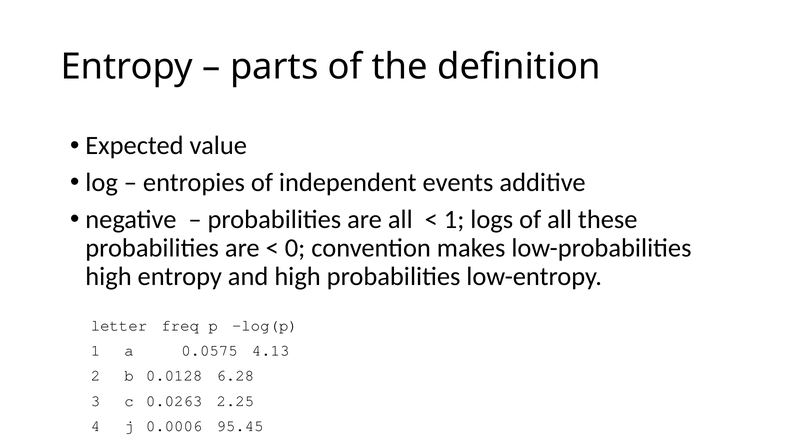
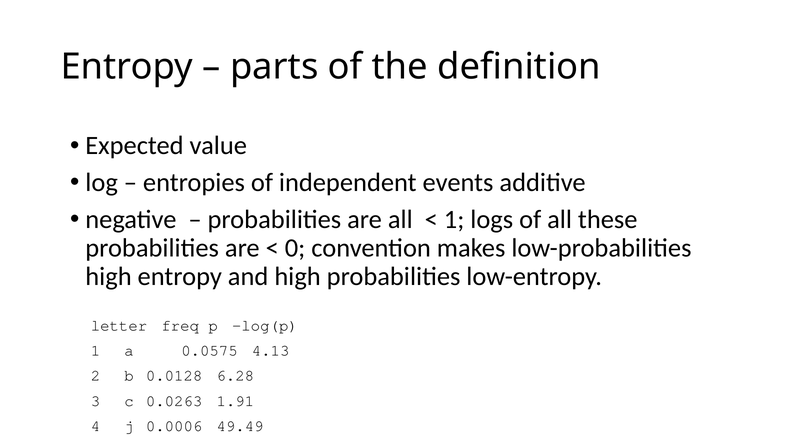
2.25: 2.25 -> 1.91 (235, 402)
95.45: 95.45 -> 49.49 (240, 427)
